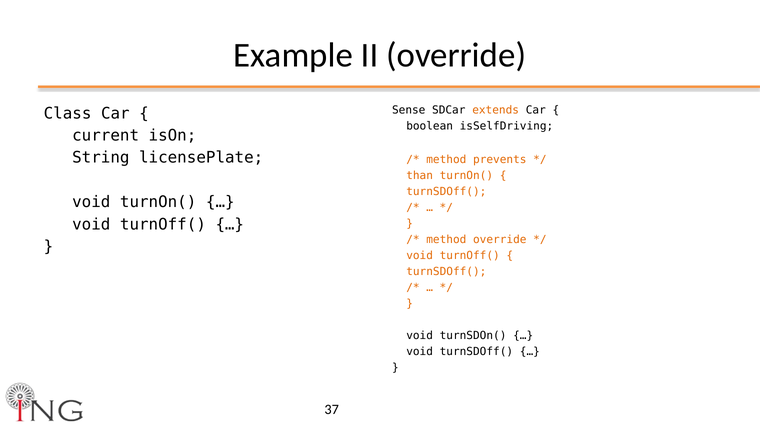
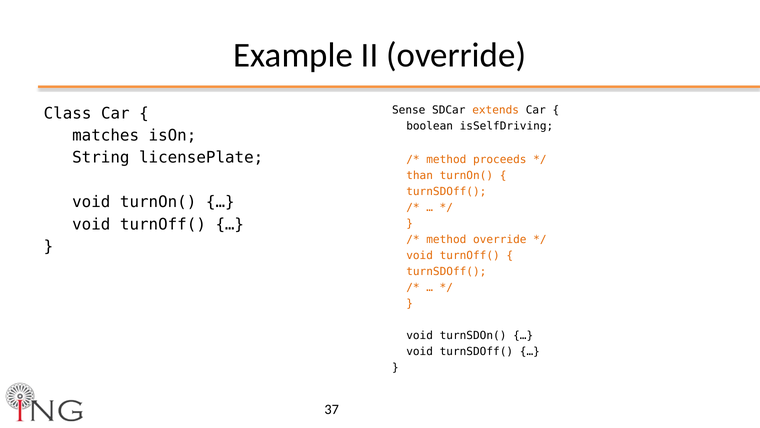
current: current -> matches (106, 135)
prevents: prevents -> proceeds (500, 159)
